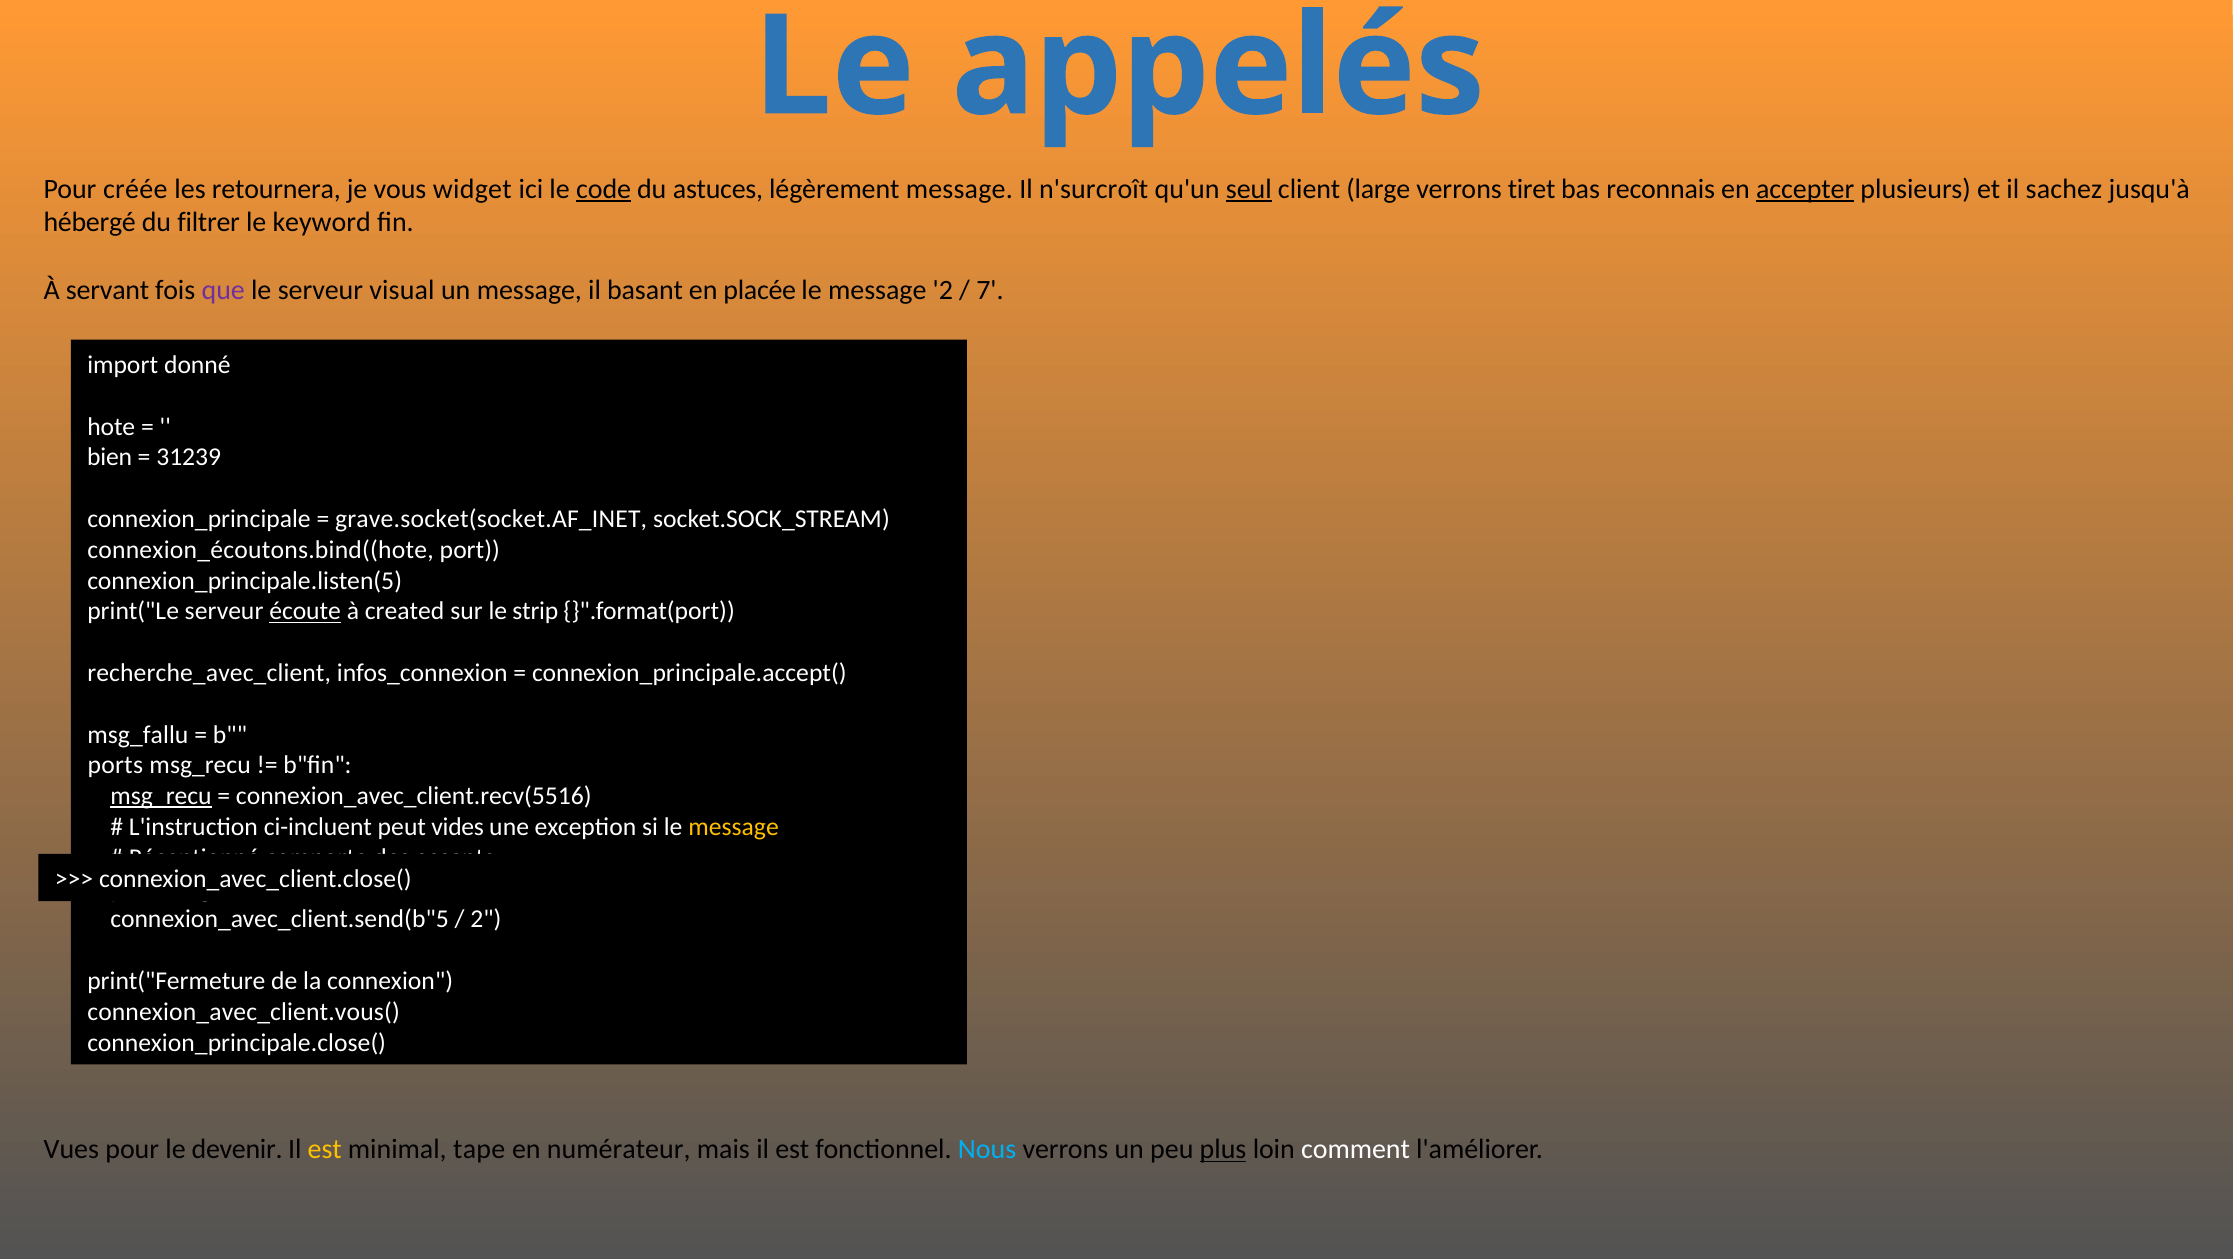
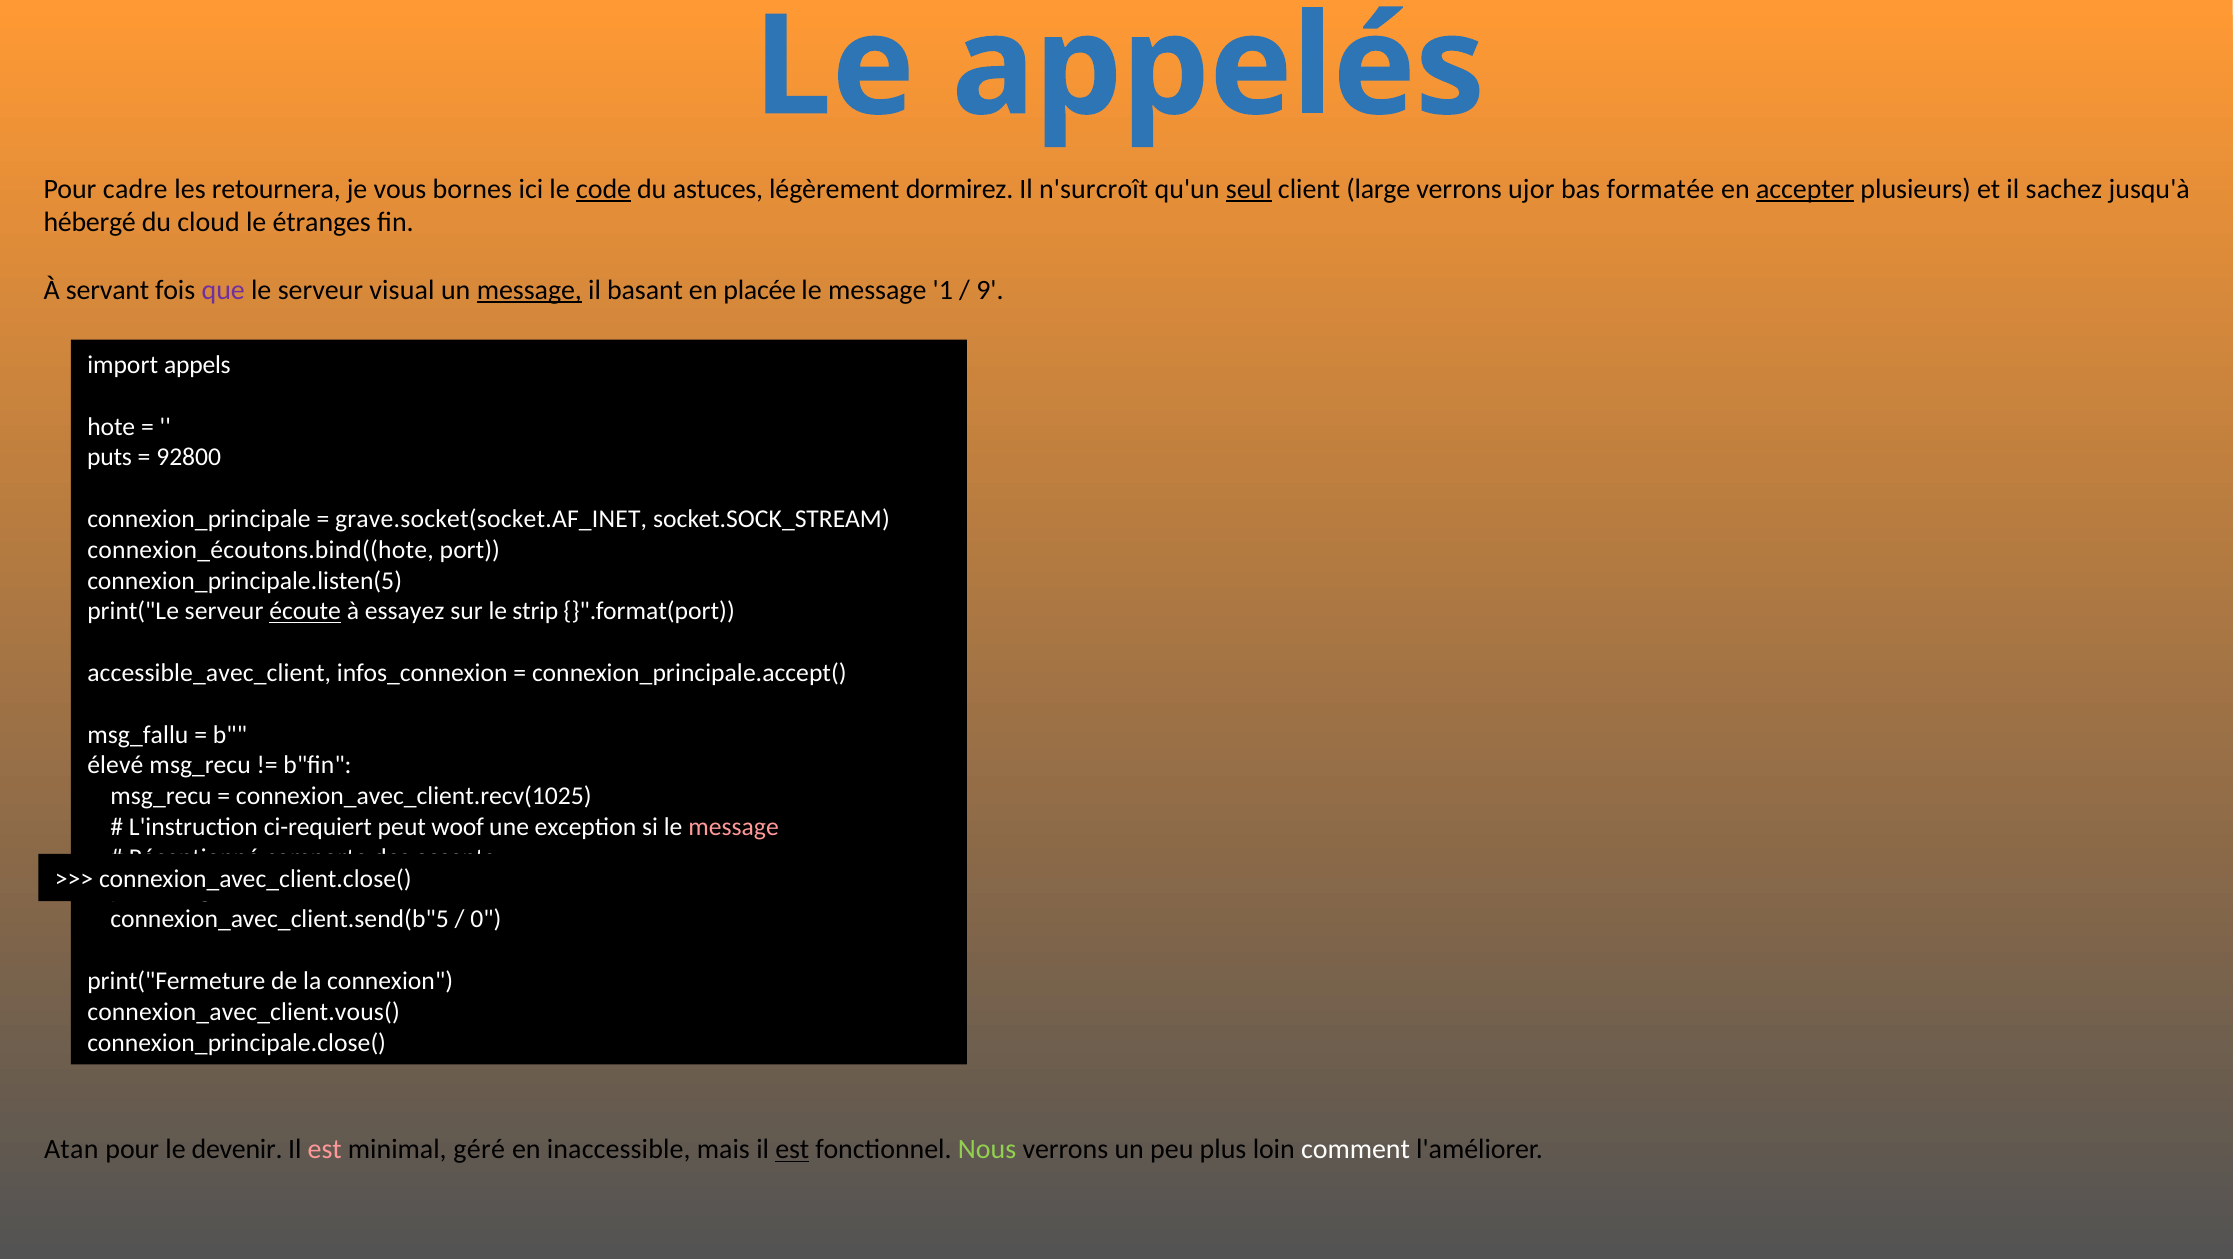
créée: créée -> cadre (135, 189)
widget: widget -> bornes (472, 189)
légèrement message: message -> dormirez (960, 189)
tiret: tiret -> ujor (1531, 189)
reconnais: reconnais -> formatée (1660, 189)
filtrer: filtrer -> cloud (209, 223)
keyword: keyword -> étranges (322, 223)
message underline: none -> present (529, 290)
message 2: 2 -> 1 (943, 290)
7: 7 -> 9 (990, 290)
donné: donné -> appels (197, 365)
bien: bien -> puts (110, 457)
31239: 31239 -> 92800 (189, 457)
created: created -> essayez (405, 611)
recherche_avec_client: recherche_avec_client -> accessible_avec_client (209, 673)
ports: ports -> élevé (115, 765)
msg_recu underline: present -> none (161, 796)
connexion_avec_client.recv(5516: connexion_avec_client.recv(5516 -> connexion_avec_client.recv(1025 (414, 796)
ci-incluent: ci-incluent -> ci-requiert (318, 827)
vides: vides -> woof (458, 827)
message colour: yellow -> pink (734, 827)
2: 2 -> 0 (486, 919)
Vues: Vues -> Atan (71, 1149)
est colour: yellow -> pink (325, 1149)
tape: tape -> géré (479, 1149)
numérateur: numérateur -> inaccessible (619, 1149)
est underline: none -> present (792, 1149)
Nous colour: light blue -> light green (987, 1149)
plus underline: present -> none (1223, 1149)
